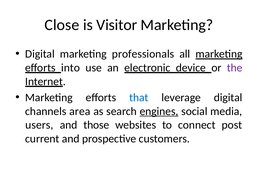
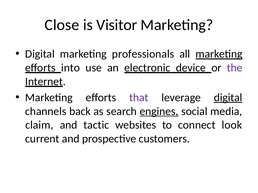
that colour: blue -> purple (139, 98)
digital underline: none -> present (228, 98)
area: area -> back (80, 112)
users: users -> claim (39, 125)
those: those -> tactic (96, 125)
post: post -> look (232, 125)
